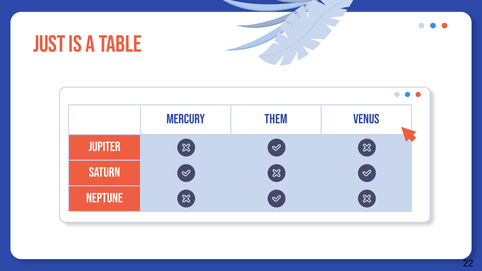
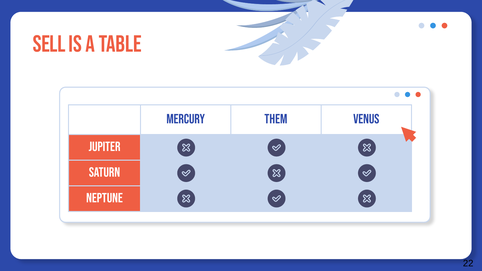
Just: Just -> Sell (49, 44)
